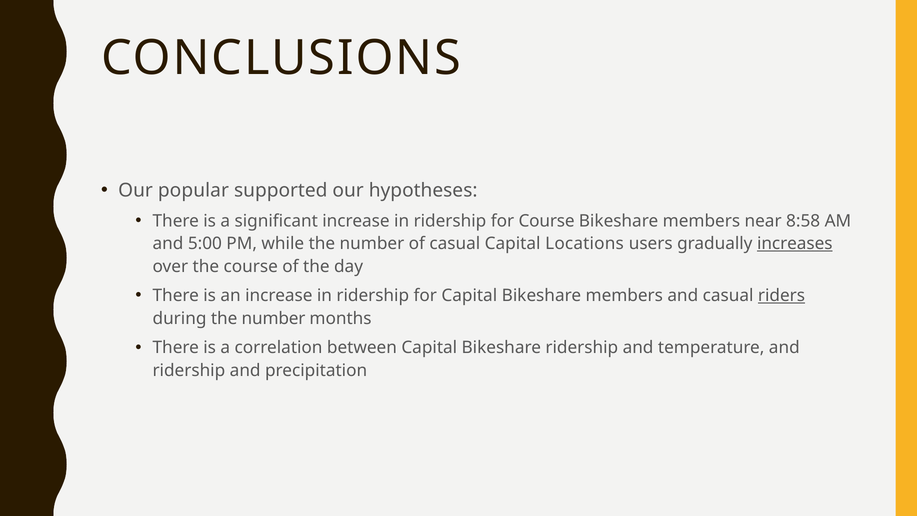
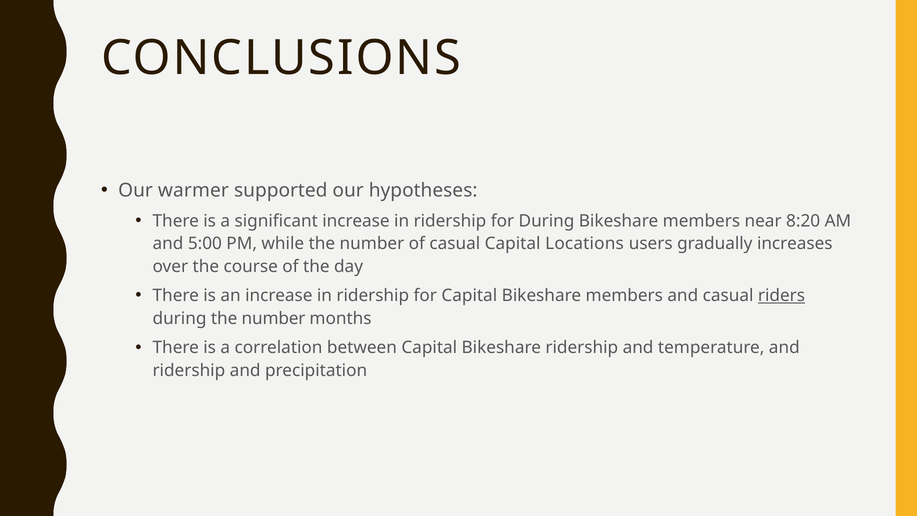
popular: popular -> warmer (193, 190)
for Course: Course -> During (547, 221)
8:58: 8:58 -> 8:20 (803, 221)
increases underline: present -> none (795, 244)
